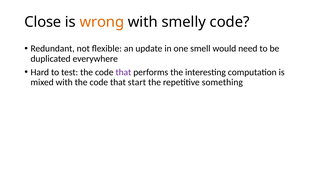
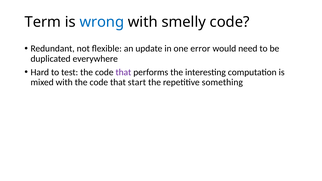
Close: Close -> Term (43, 22)
wrong colour: orange -> blue (102, 22)
smell: smell -> error (200, 49)
